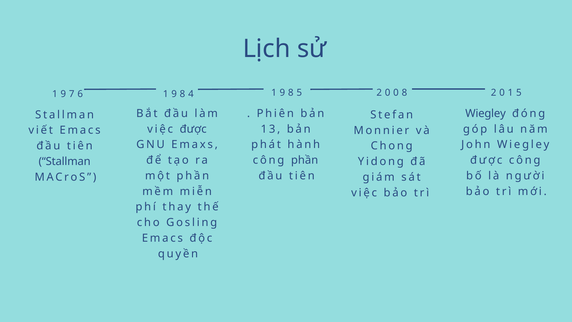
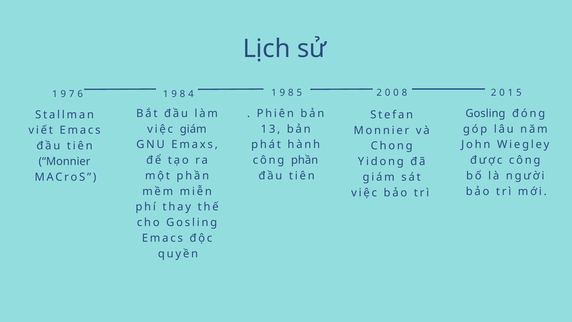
Wiegley: Wiegley -> Gosling (485, 113)
việc được: được -> giám (193, 129)
Stallman: Stallman -> Monnier (65, 161)
